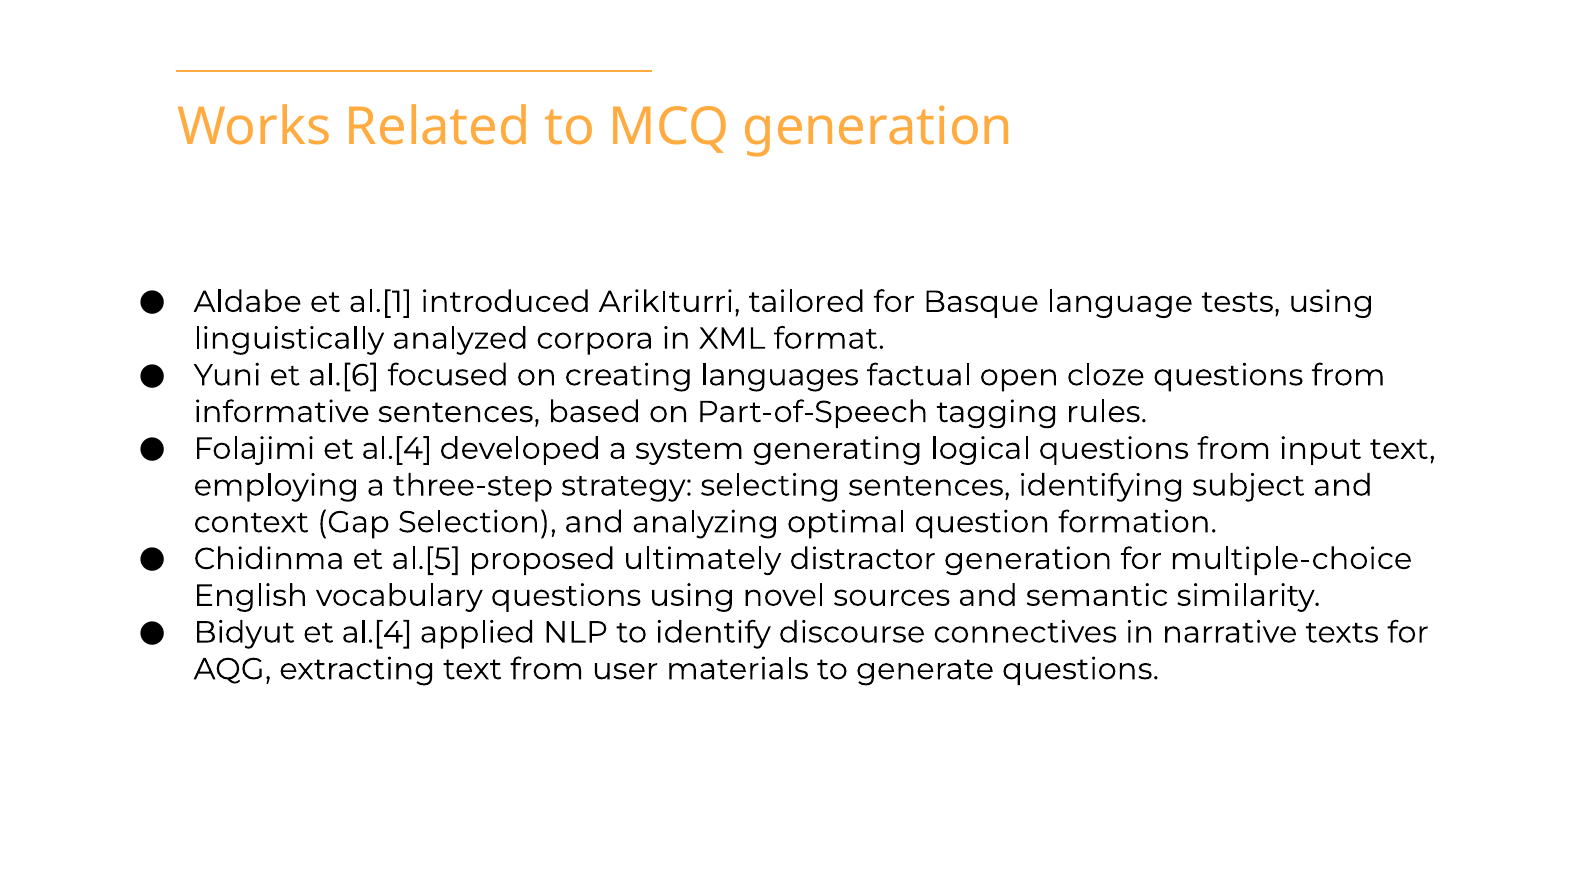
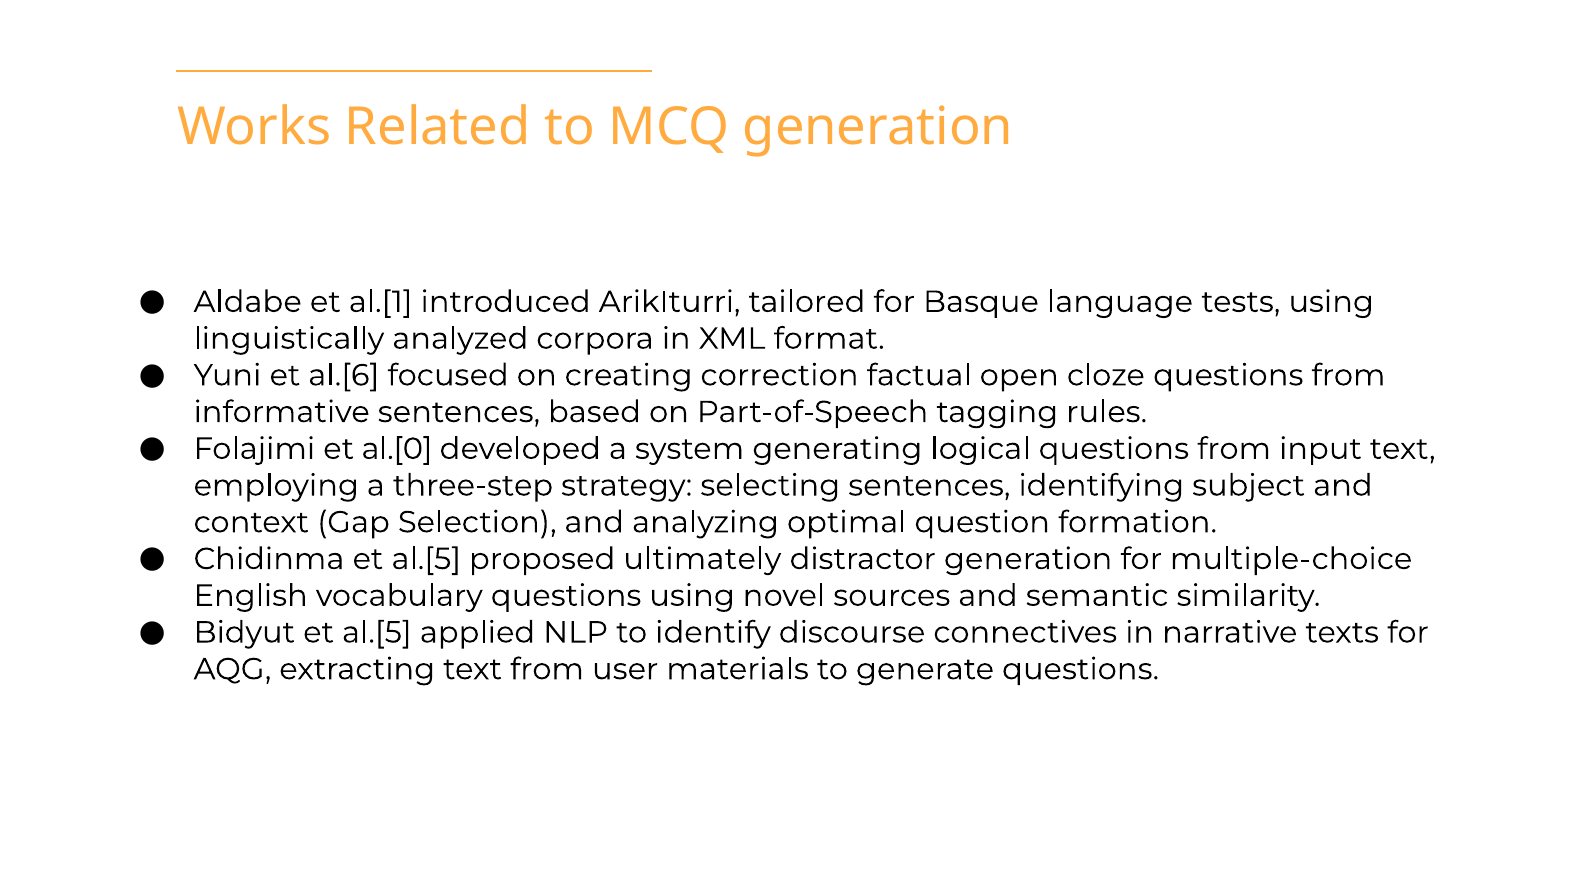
languages: languages -> correction (779, 375)
Folajimi et al.[4: al.[4 -> al.[0 (397, 449)
Bidyut et al.[4: al.[4 -> al.[5 (377, 632)
